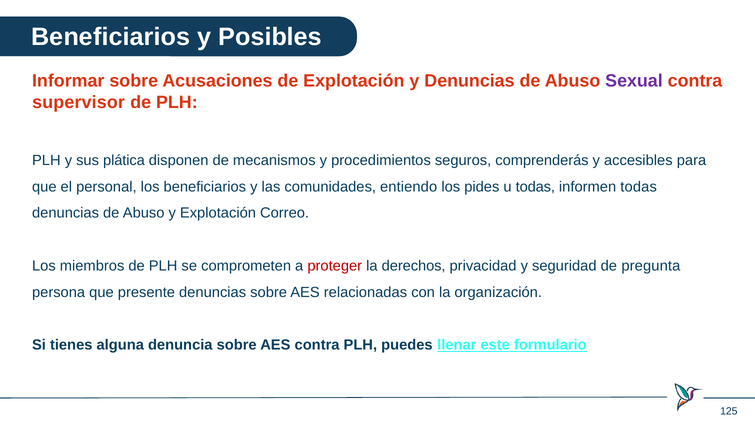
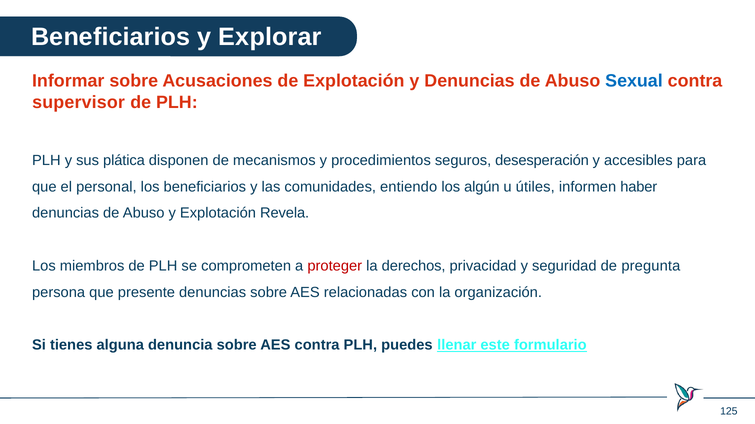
Posibles: Posibles -> Explorar (270, 37)
Sexual colour: purple -> blue (634, 81)
comprenderás: comprenderás -> desesperación (542, 161)
pides: pides -> algún (482, 187)
u todas: todas -> útiles (535, 187)
informen todas: todas -> haber (639, 187)
Correo: Correo -> Revela (285, 213)
